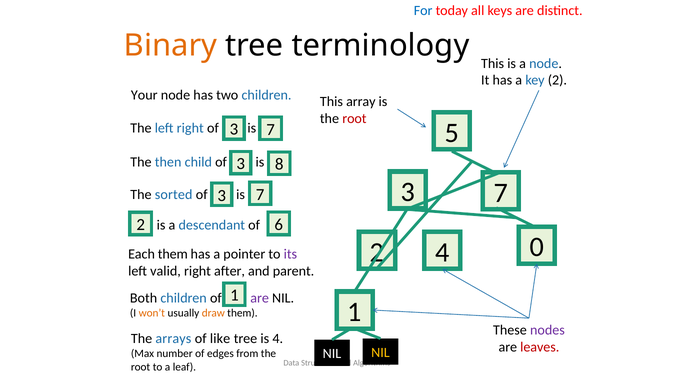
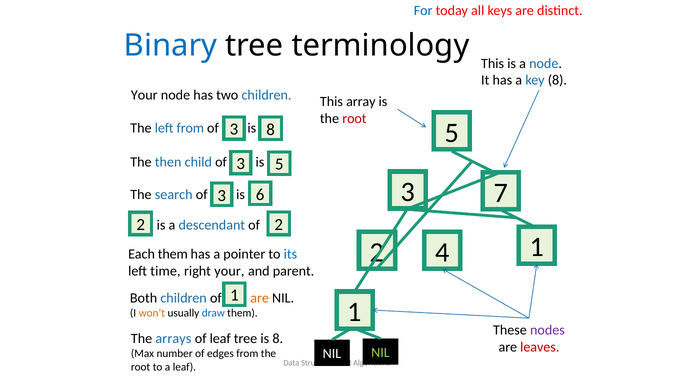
Binary colour: orange -> blue (171, 45)
key 2: 2 -> 8 (557, 80)
left right: right -> from (190, 128)
7: 7 -> 8 (271, 130)
8: 8 -> 5 (279, 164)
7: 7 -> 6 (260, 195)
sorted: sorted -> search (174, 195)
2 6: 6 -> 2 (279, 225)
0: 0 -> 1 (537, 247)
its colour: purple -> blue (290, 254)
valid: valid -> time (165, 271)
right after: after -> your (229, 271)
are colour: purple -> orange (260, 298)
draw colour: orange -> blue (213, 313)
of like: like -> leaf (220, 339)
is 4: 4 -> 8 (278, 339)
NIL colour: yellow -> light green (380, 353)
